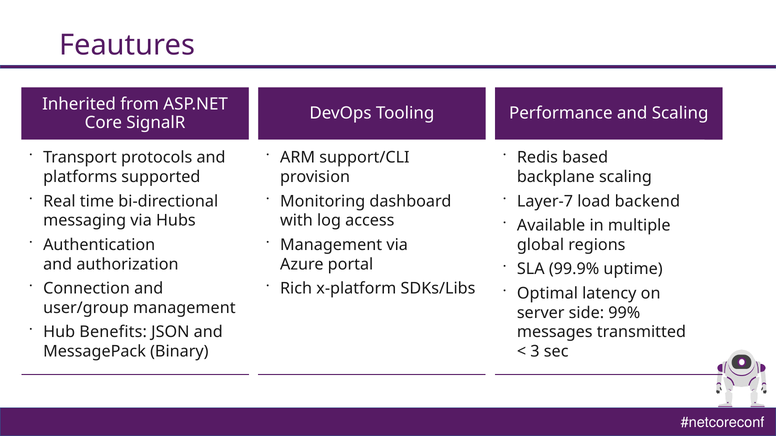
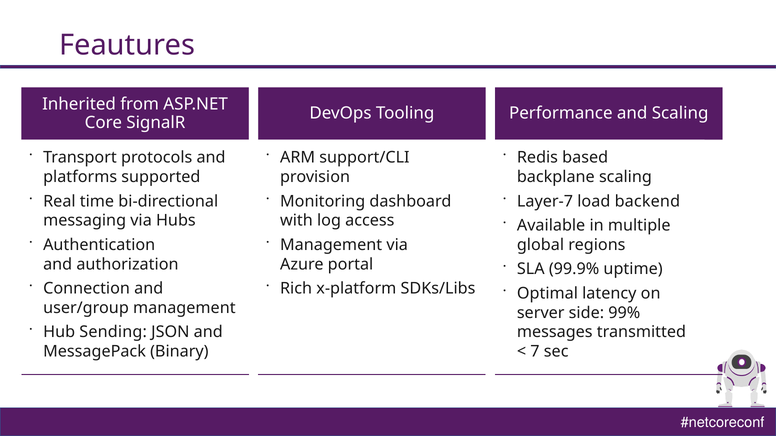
Benefits: Benefits -> Sending (113, 333)
3: 3 -> 7 (535, 352)
